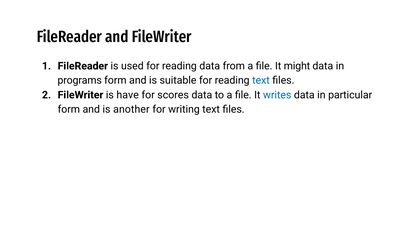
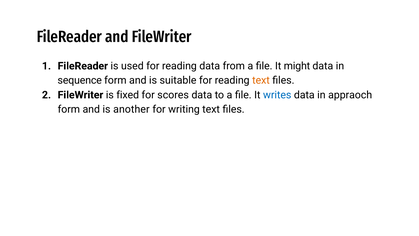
programs: programs -> sequence (80, 80)
text colour: blue -> orange (261, 80)
have: have -> fixed (128, 95)
particular: particular -> appraoch (350, 95)
